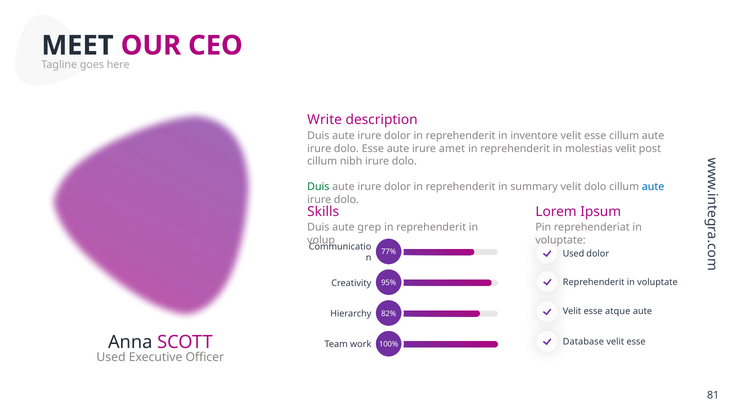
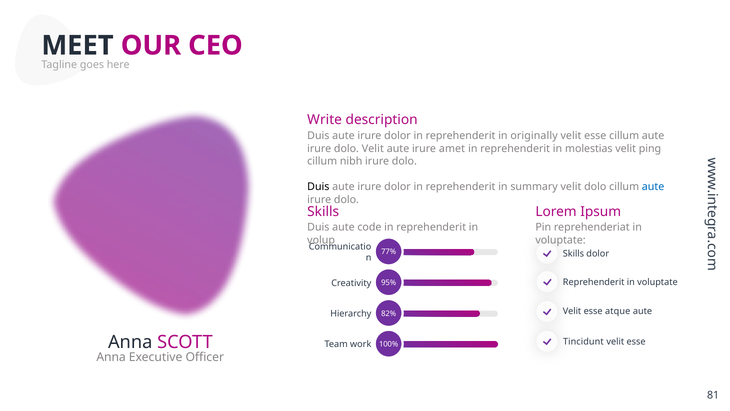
inventore: inventore -> originally (534, 136)
dolo Esse: Esse -> Velit (373, 148)
post: post -> ping (650, 148)
Duis colour: green -> black (318, 187)
grep: grep -> code (369, 227)
Used: Used -> Skills (573, 253)
Database: Database -> Tincidunt (583, 342)
Used: Used -> Anna (111, 357)
